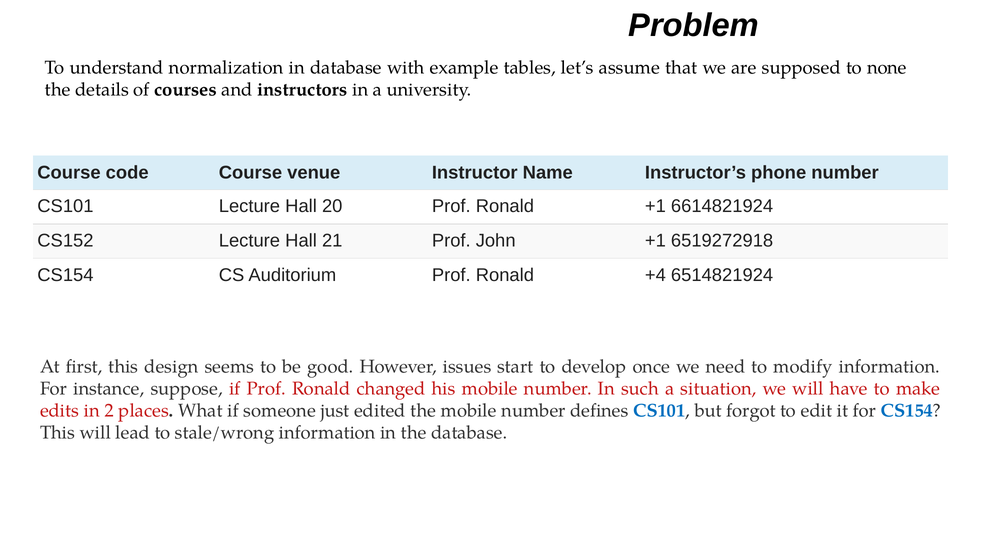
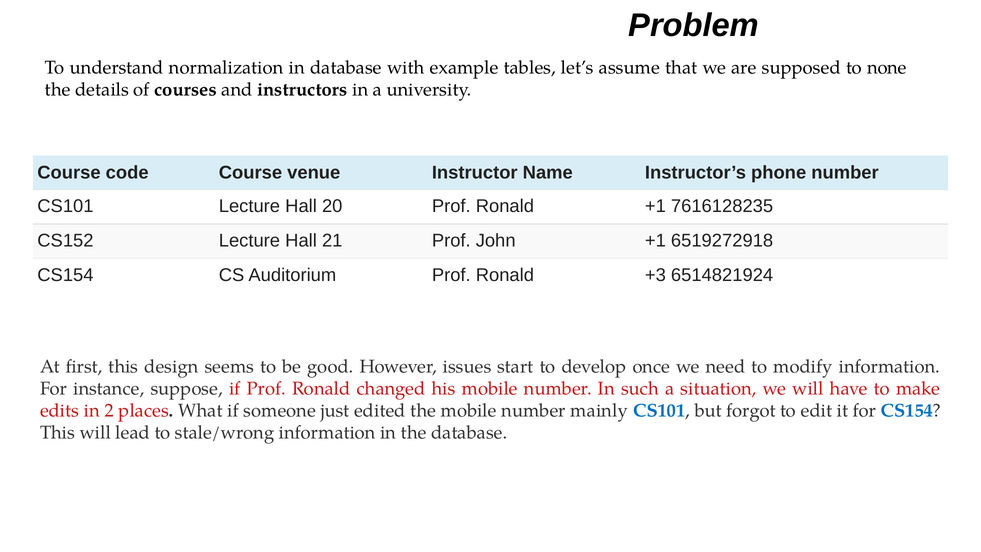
6614821924: 6614821924 -> 7616128235 (722, 206)
+4: +4 -> +3 (655, 275)
defines: defines -> mainly (599, 411)
